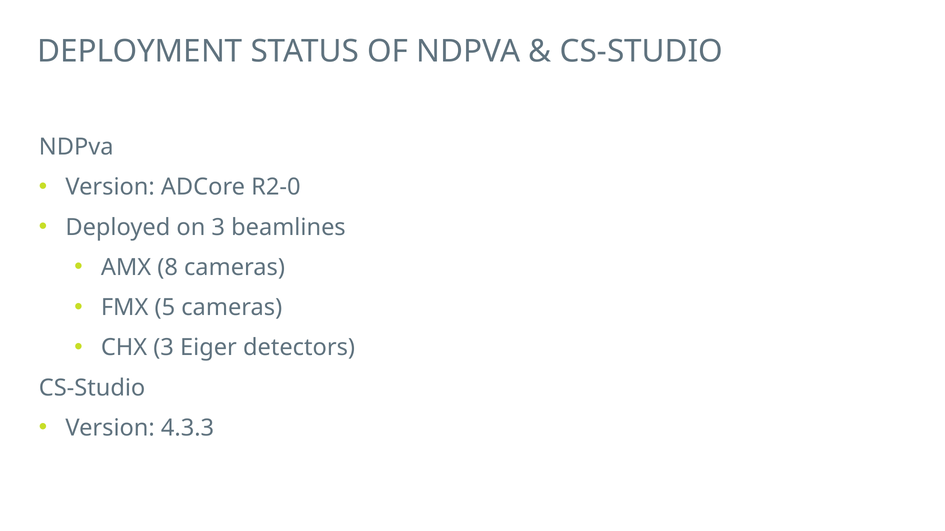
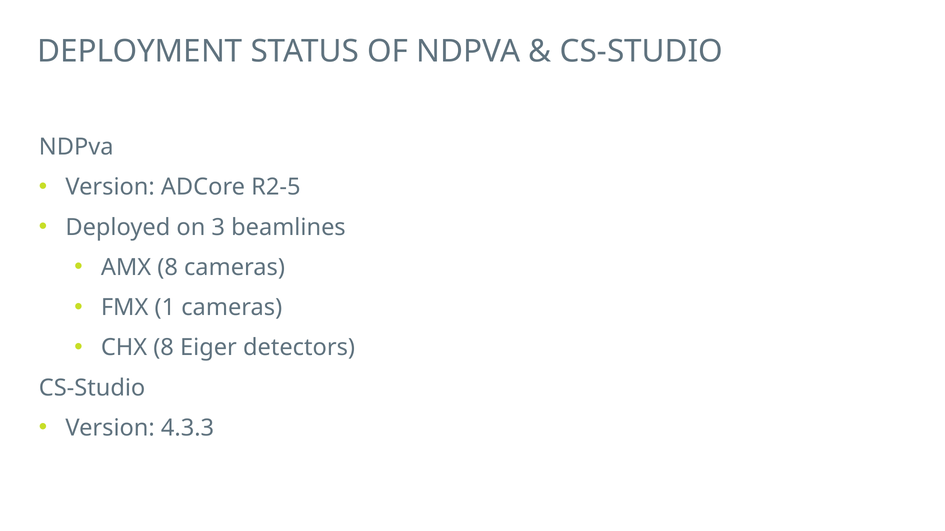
R2-0: R2-0 -> R2-5 (276, 187)
5: 5 -> 1 (165, 308)
CHX 3: 3 -> 8 (164, 348)
